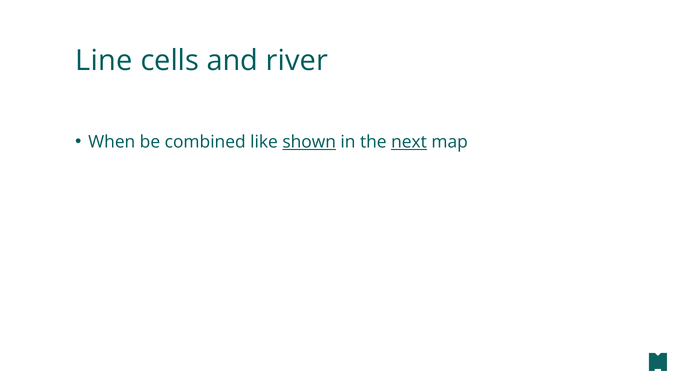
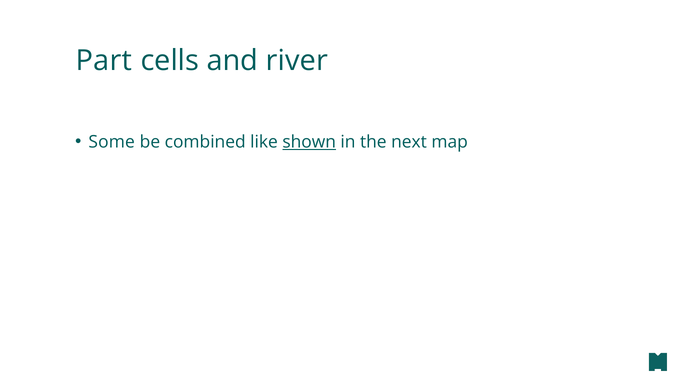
Line: Line -> Part (104, 61)
When: When -> Some (112, 142)
next underline: present -> none (409, 142)
